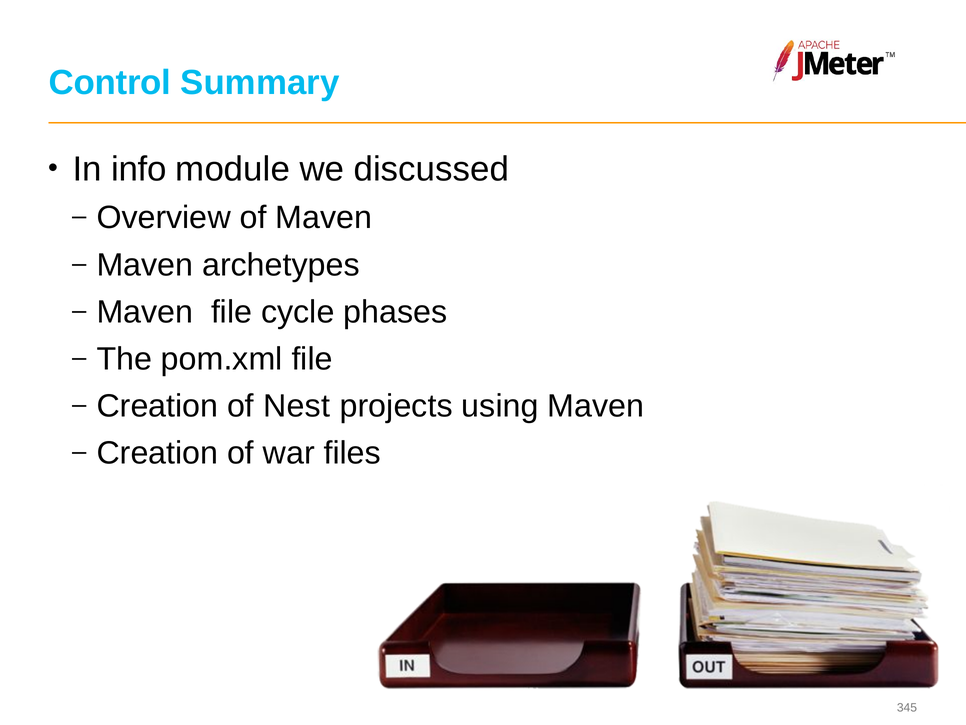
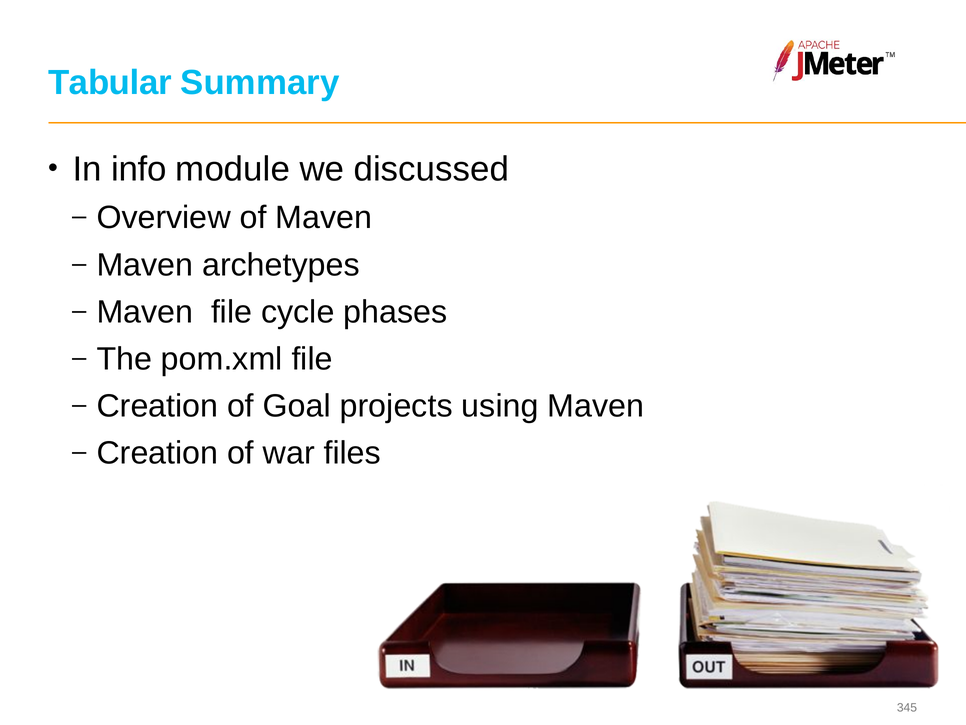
Control: Control -> Tabular (110, 82)
Nest: Nest -> Goal (297, 406)
